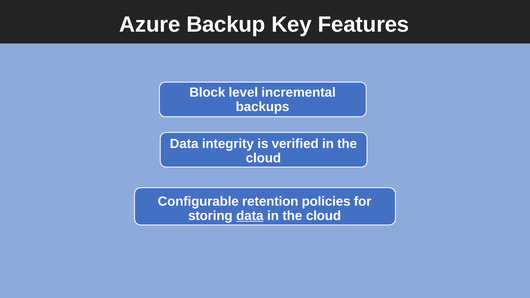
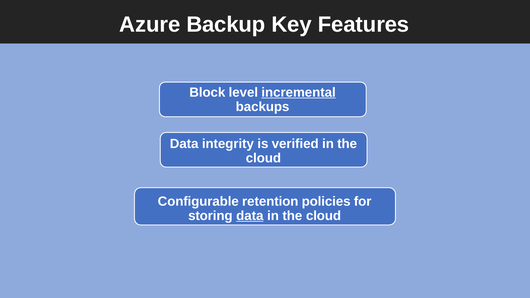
incremental underline: none -> present (299, 92)
